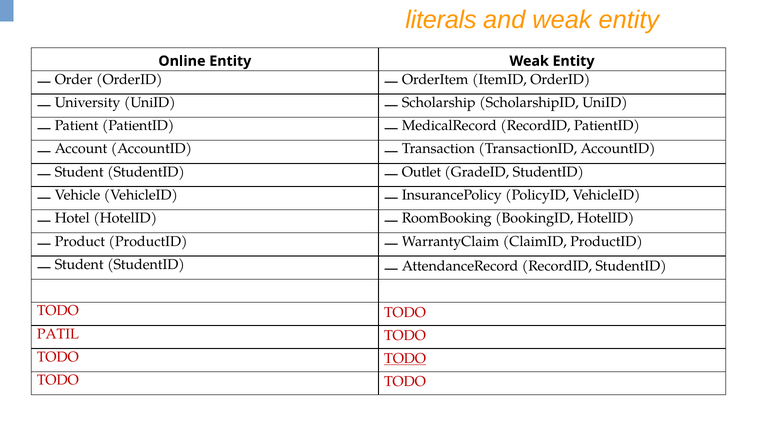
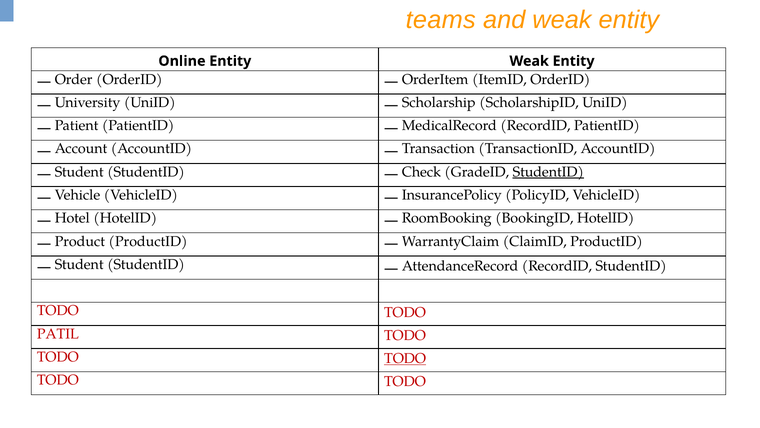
literals: literals -> teams (441, 20)
Outlet: Outlet -> Check (421, 172)
StudentID underline: none -> present (548, 172)
